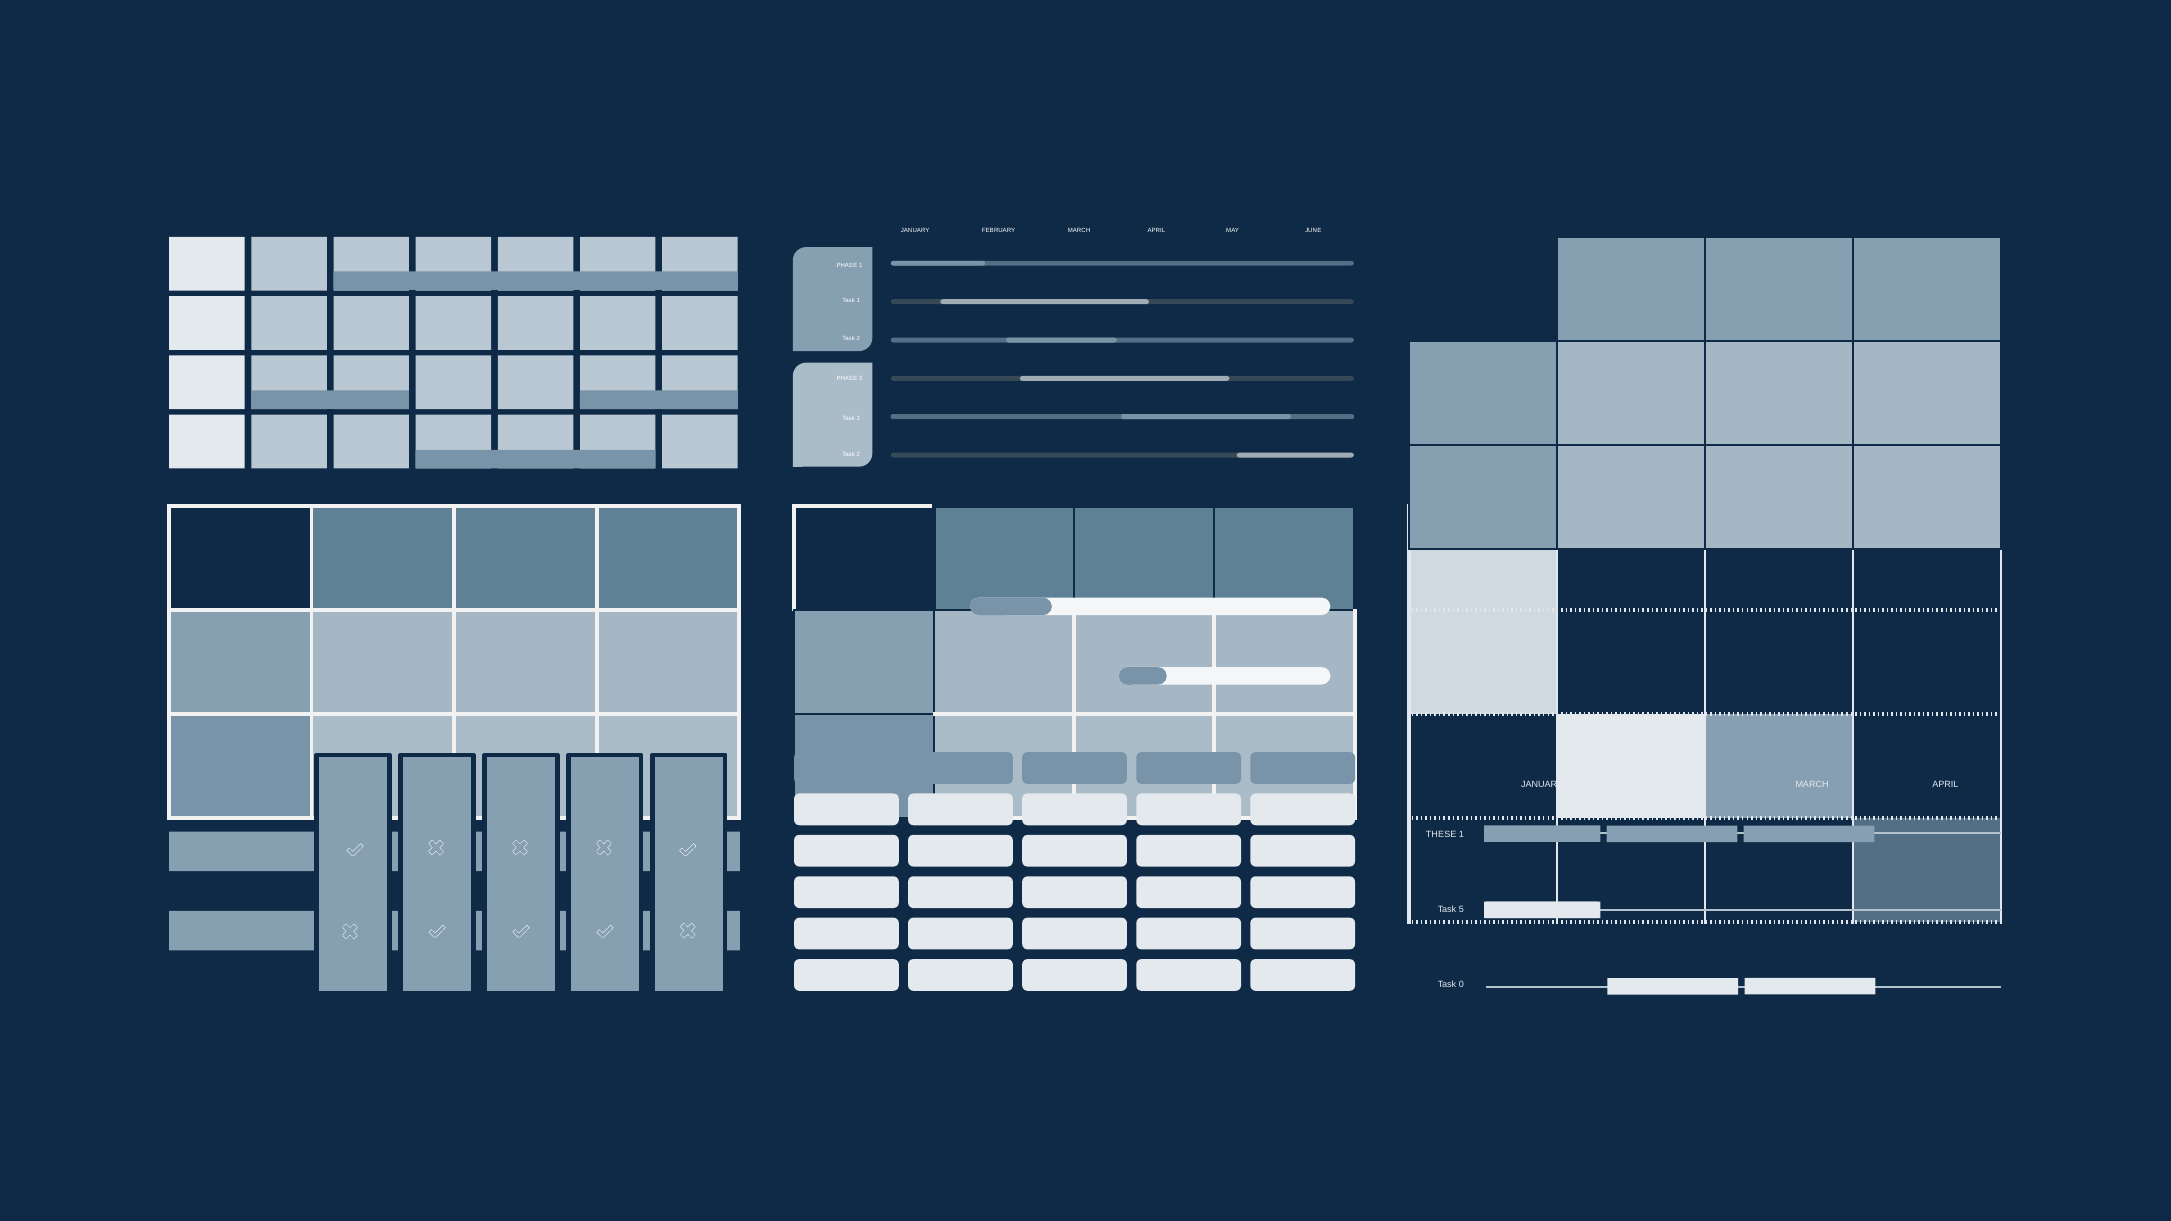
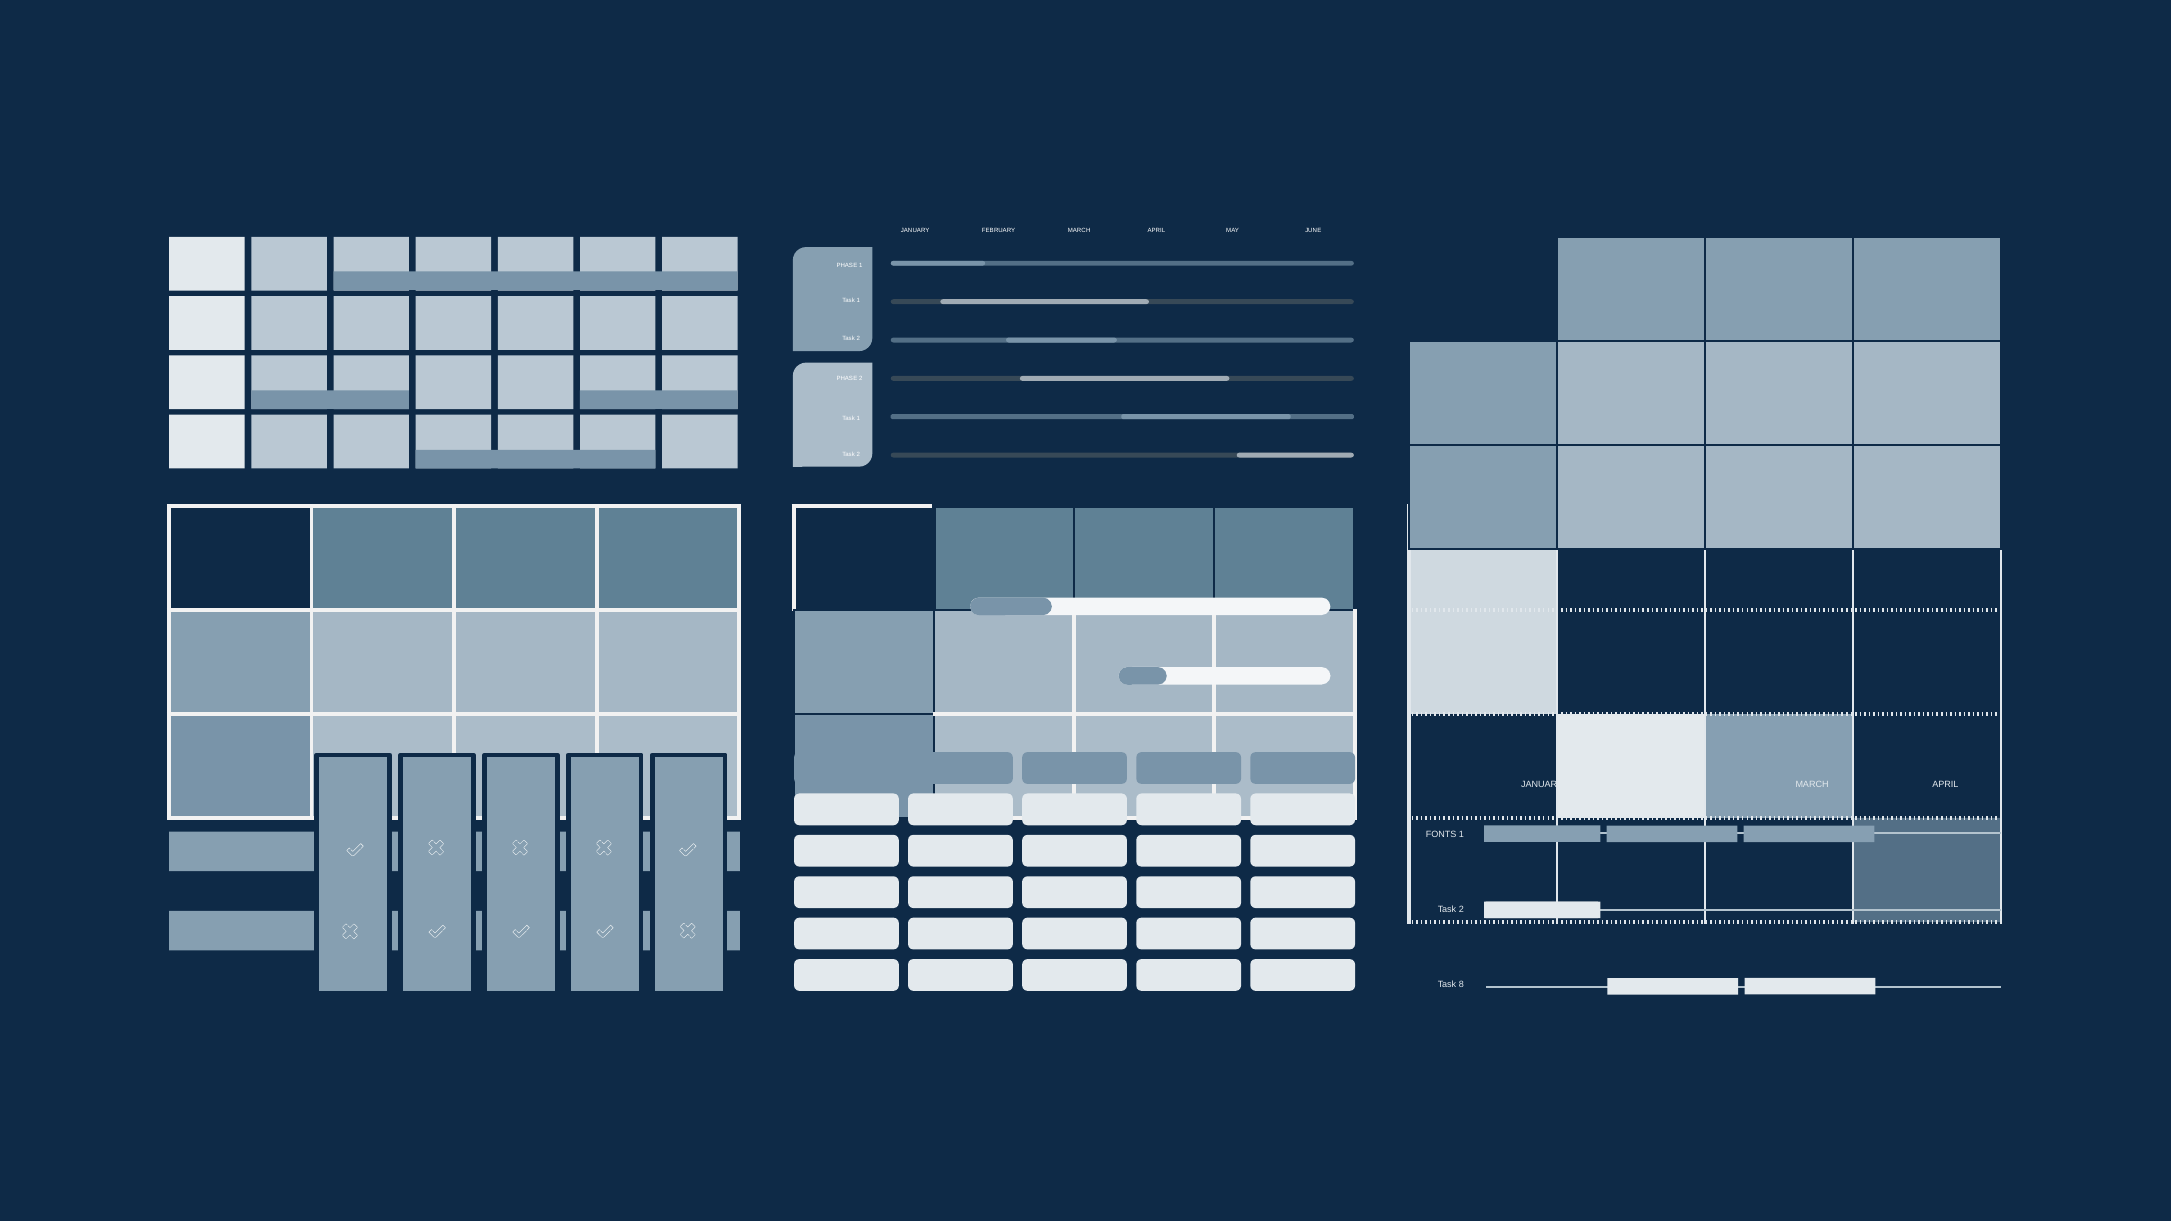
THESE: THESE -> FONTS (1441, 834)
5: 5 -> 2 (1461, 909)
0: 0 -> 8 (1461, 984)
